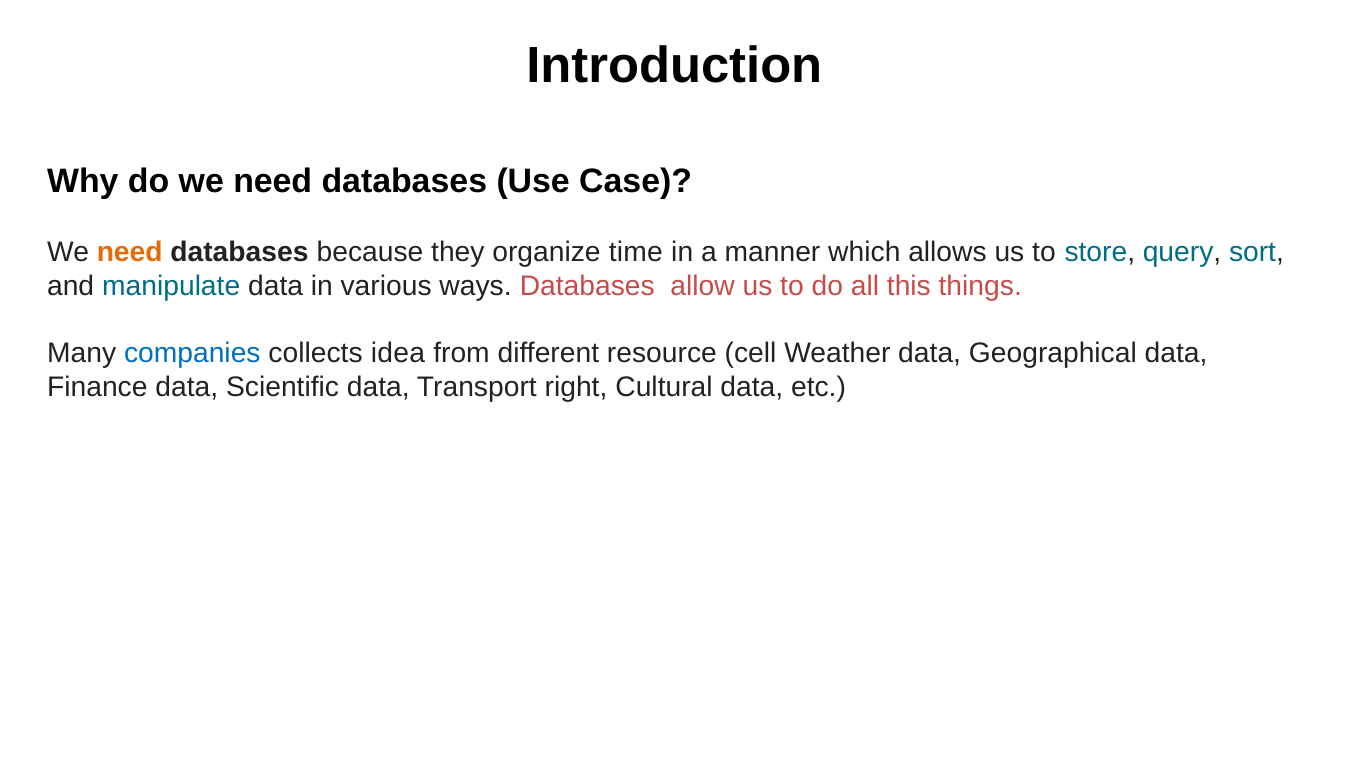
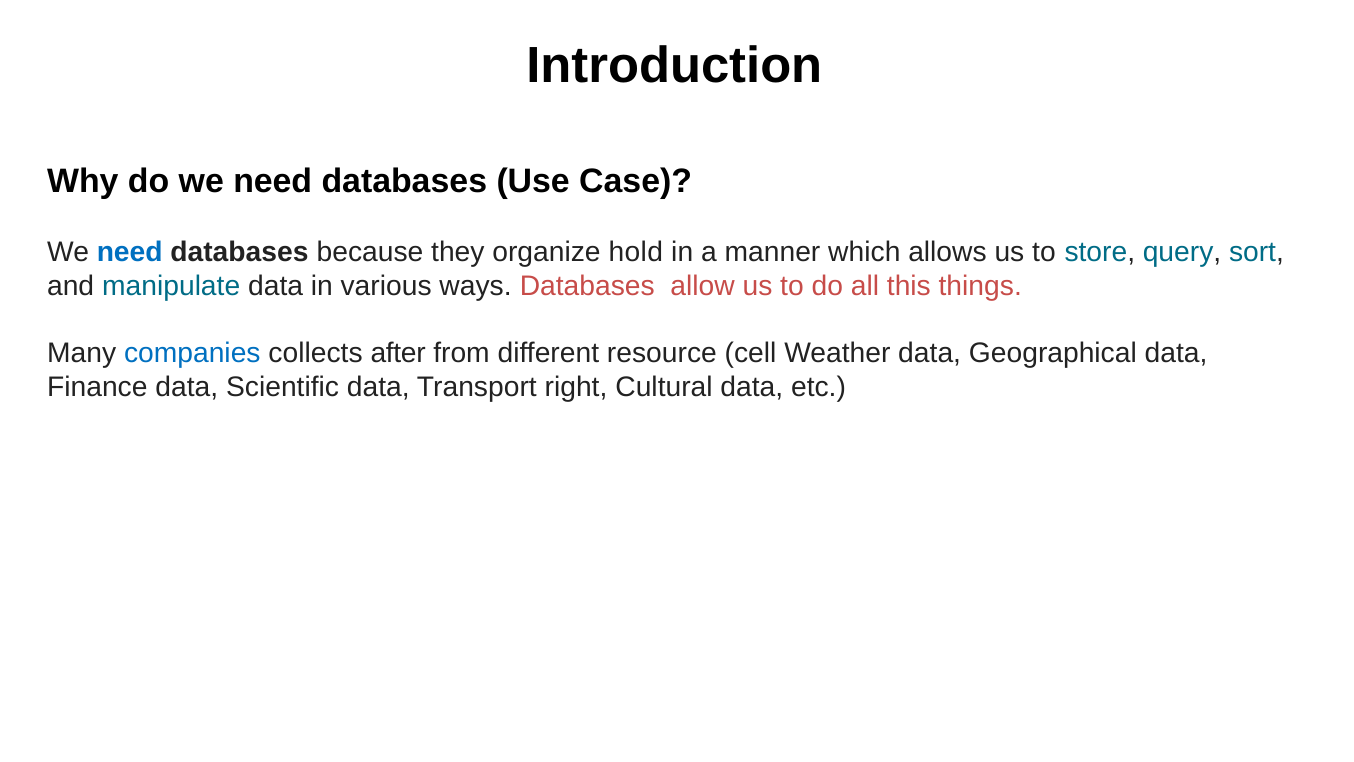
need colour: orange -> blue (130, 252)
time: time -> hold (636, 252)
idea: idea -> after (398, 353)
